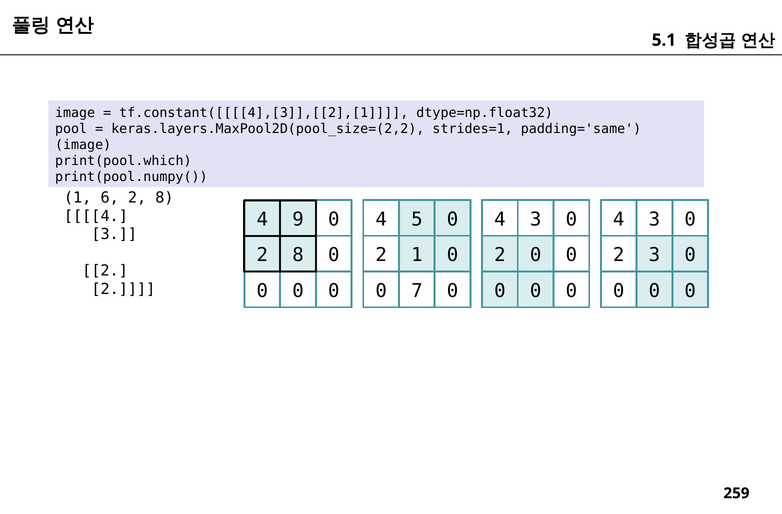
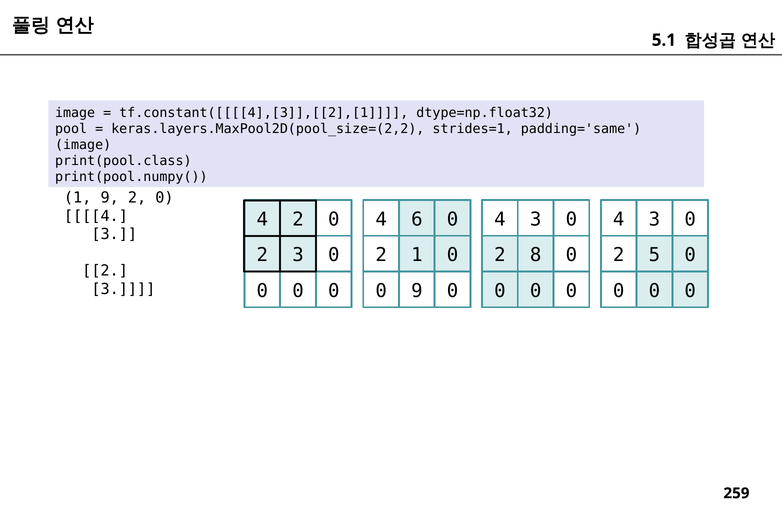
print(pool.which: print(pool.which -> print(pool.class (123, 161)
1 6: 6 -> 9 (110, 198)
8: 8 -> 0 (164, 198)
4 9: 9 -> 2 (298, 219)
5: 5 -> 6 (417, 219)
8: 8 -> 3 (298, 255)
2 0: 0 -> 8 (536, 255)
2 3: 3 -> 5 (654, 255)
0 7: 7 -> 9 (417, 291)
2: 2 -> 3 (123, 289)
